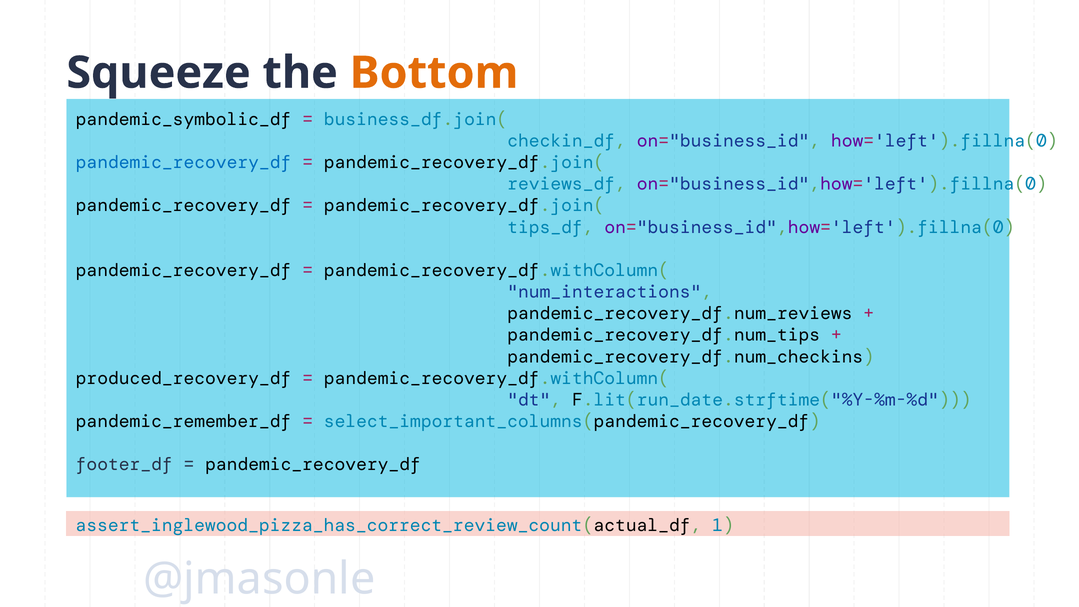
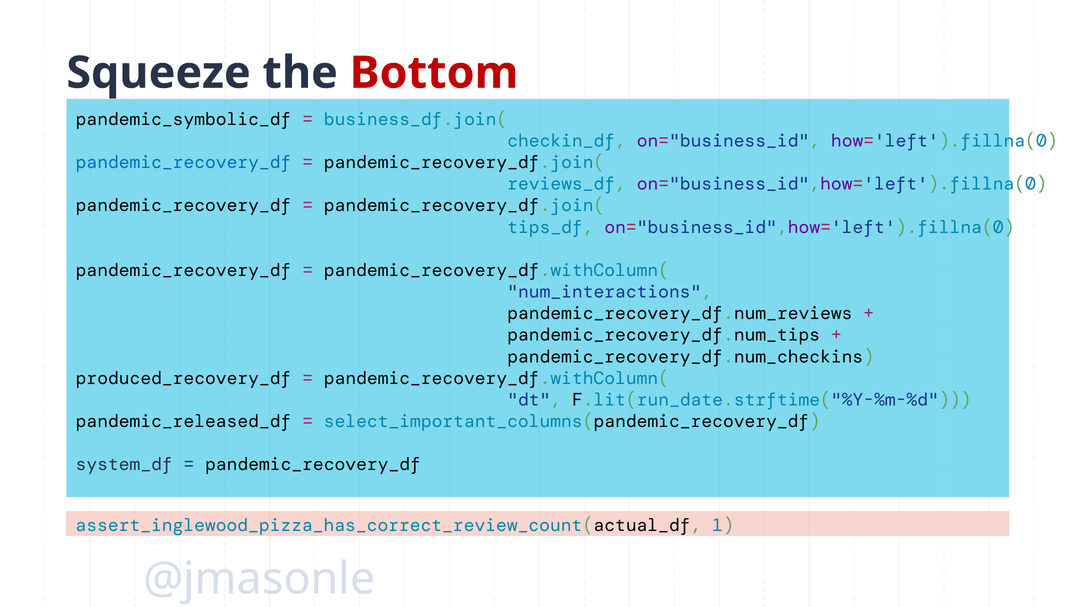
Bottom colour: orange -> red (434, 73)
pandemic_remember_df: pandemic_remember_df -> pandemic_released_df (184, 421)
footer_df: footer_df -> system_df (124, 464)
